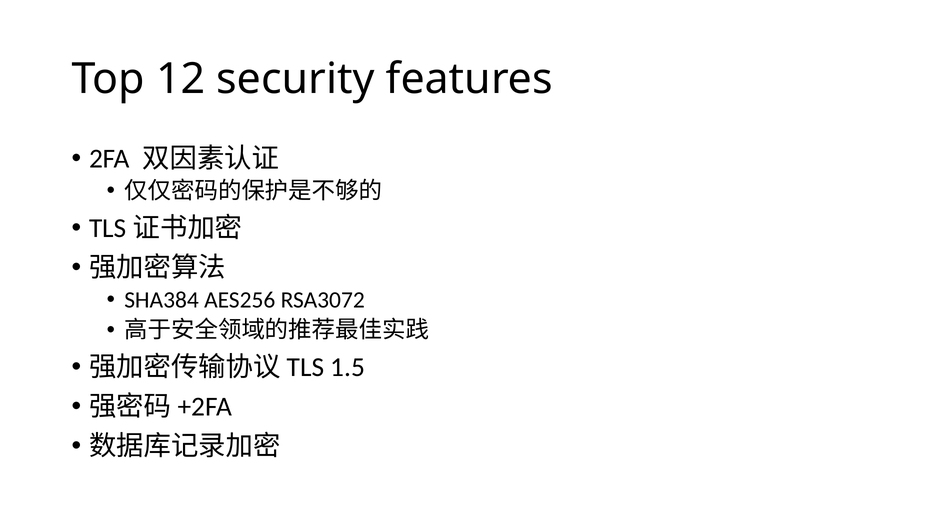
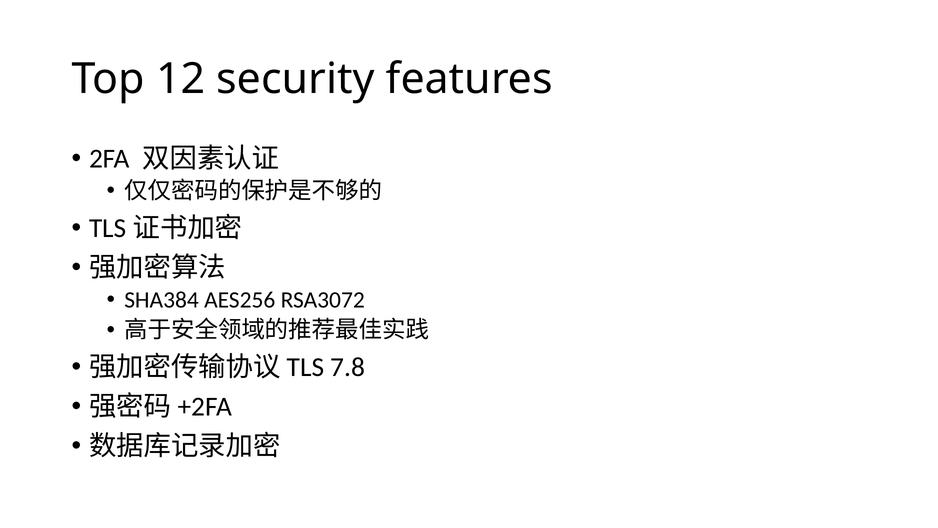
1.5: 1.5 -> 7.8 (348, 367)
